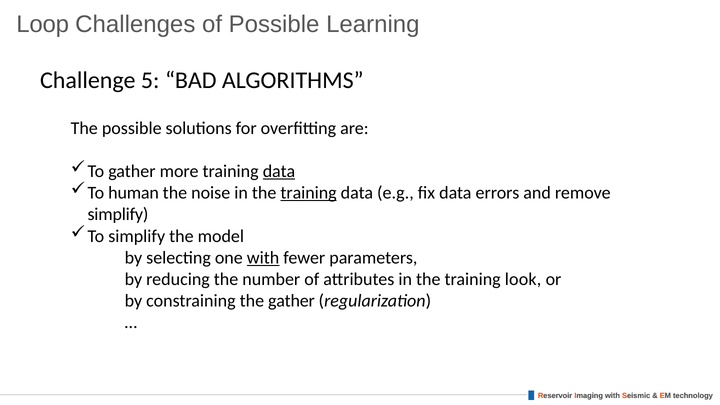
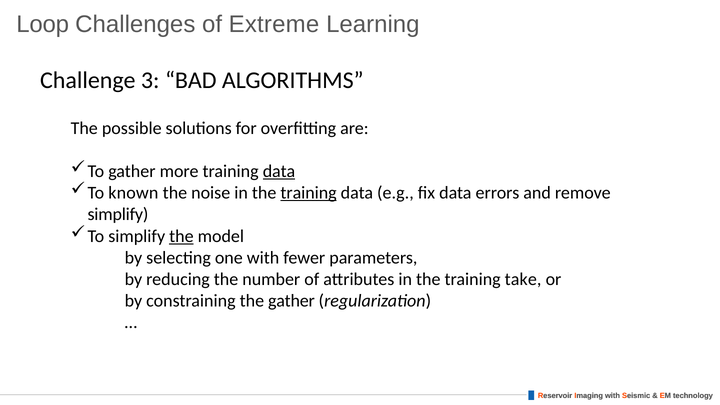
of Possible: Possible -> Extreme (274, 24)
5: 5 -> 3 (150, 81)
human: human -> known (133, 193)
the underline: none -> present (181, 236)
with underline: present -> none (263, 258)
look: look -> take (523, 279)
